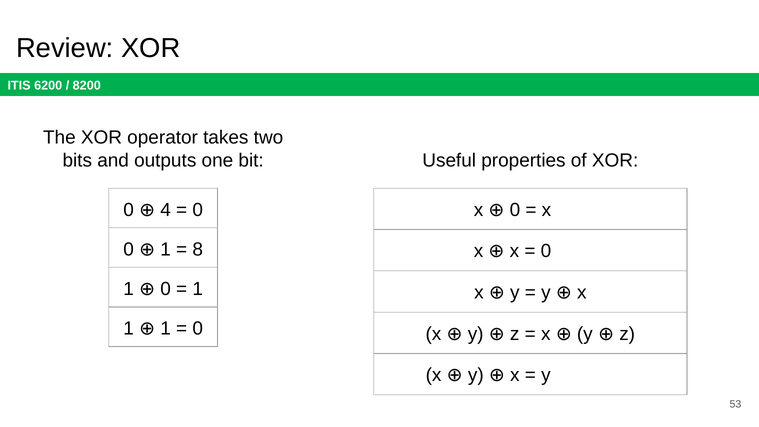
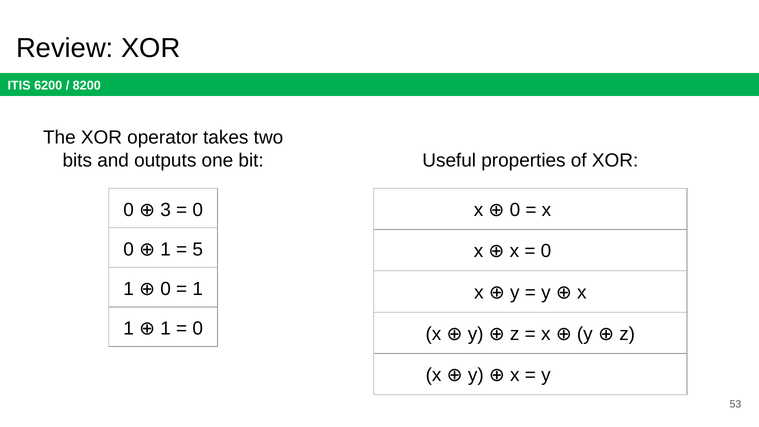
4: 4 -> 3 (166, 210)
8: 8 -> 5 (198, 249)
